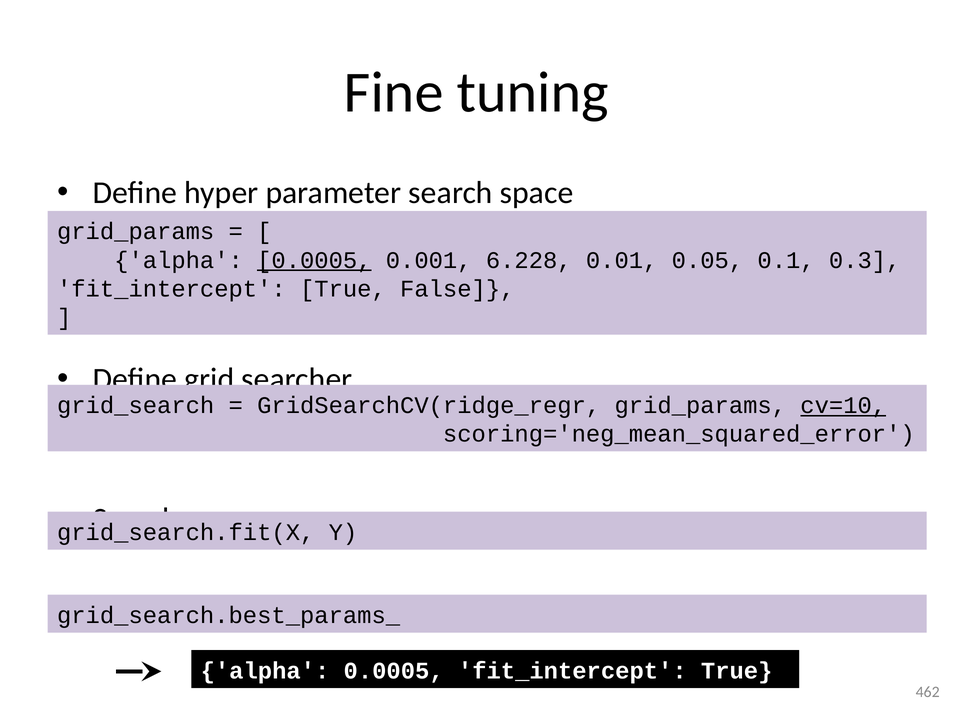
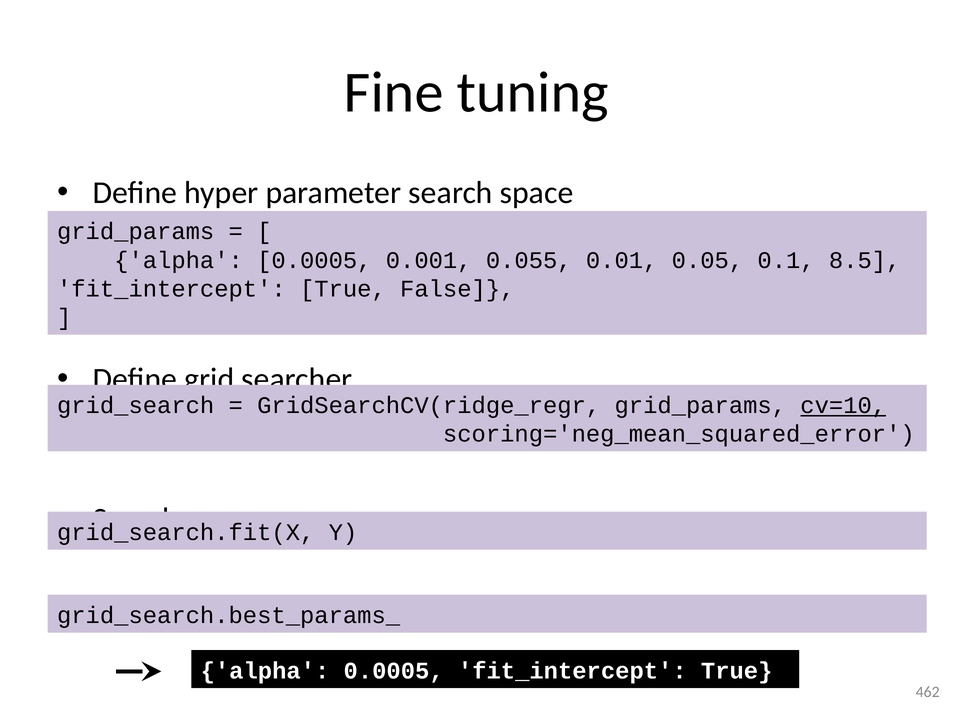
0.0005 underline: present -> none (314, 260)
6.228: 6.228 -> 0.055 (529, 260)
0.3: 0.3 -> 8.5 (865, 260)
